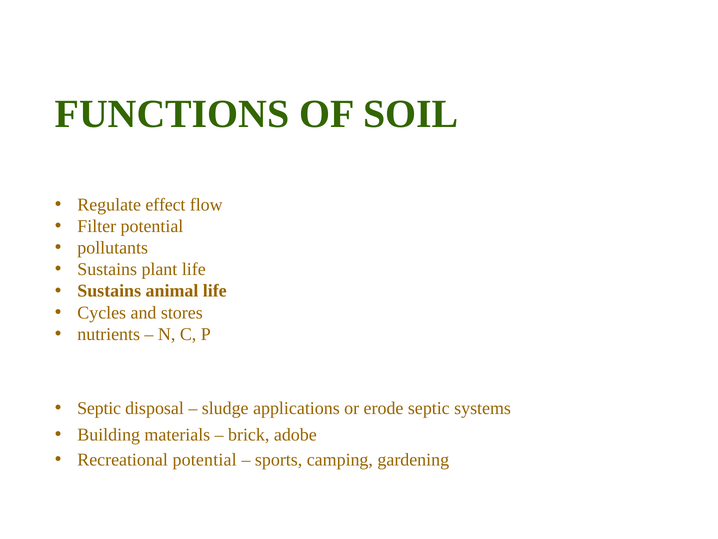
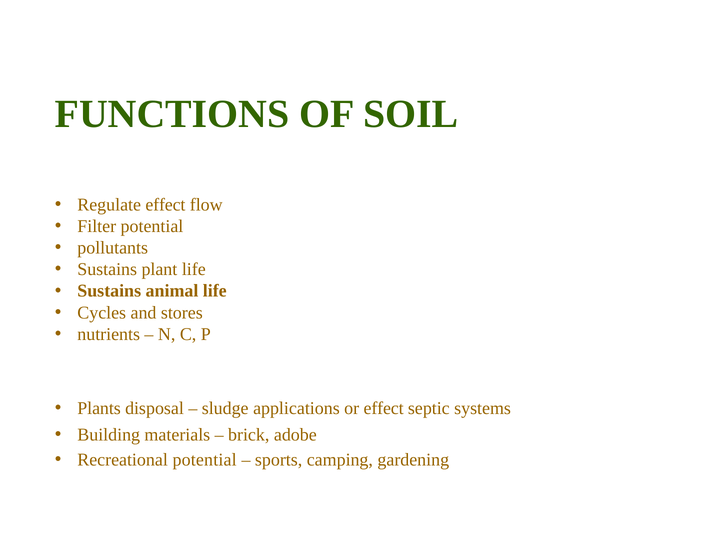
Septic: Septic -> Plants (99, 408)
or erode: erode -> effect (384, 408)
